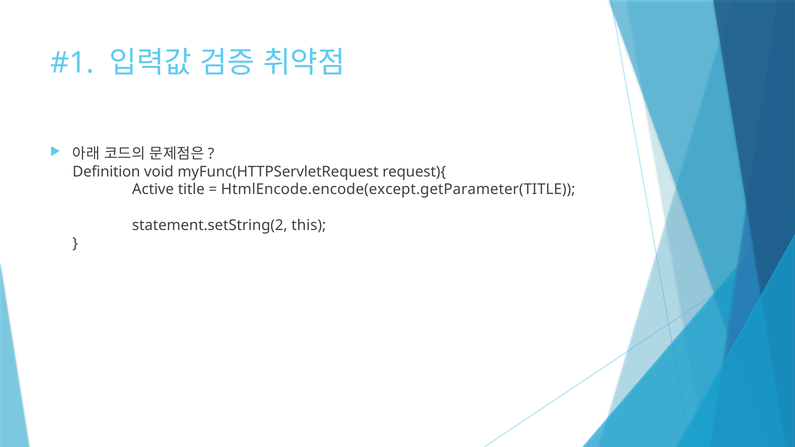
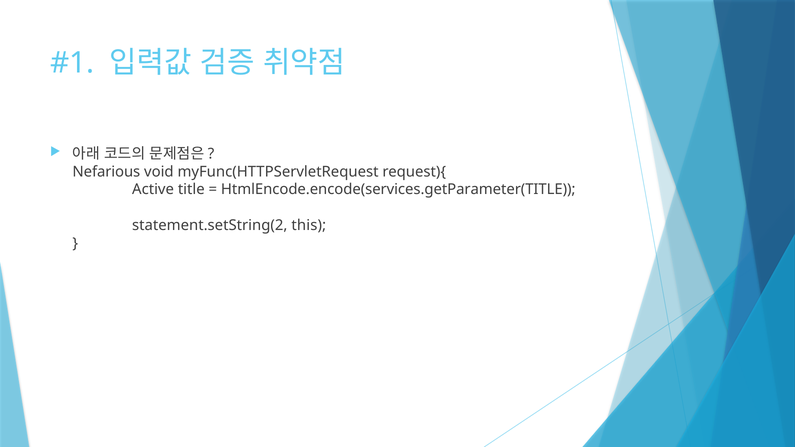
Definition: Definition -> Nefarious (106, 172)
HtmlEncode.encode(except.getParameter(TITLE: HtmlEncode.encode(except.getParameter(TITLE -> HtmlEncode.encode(services.getParameter(TITLE (398, 190)
